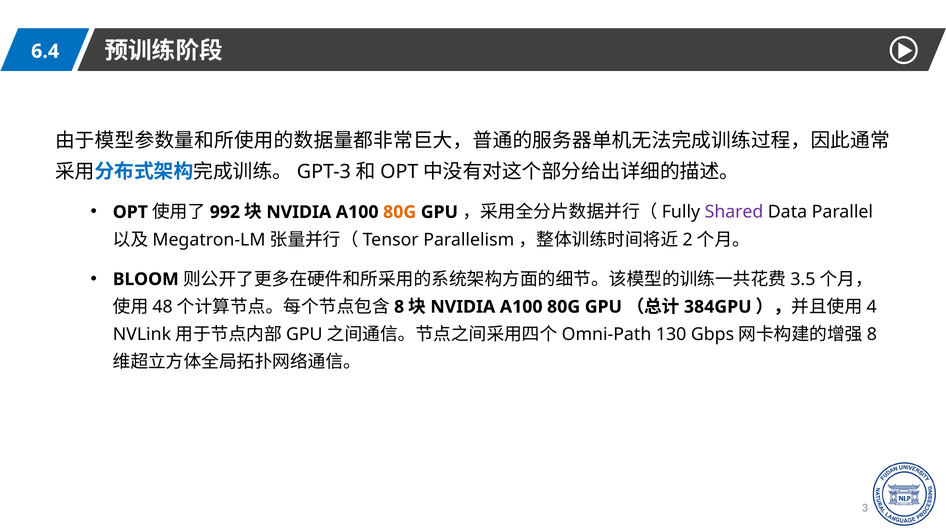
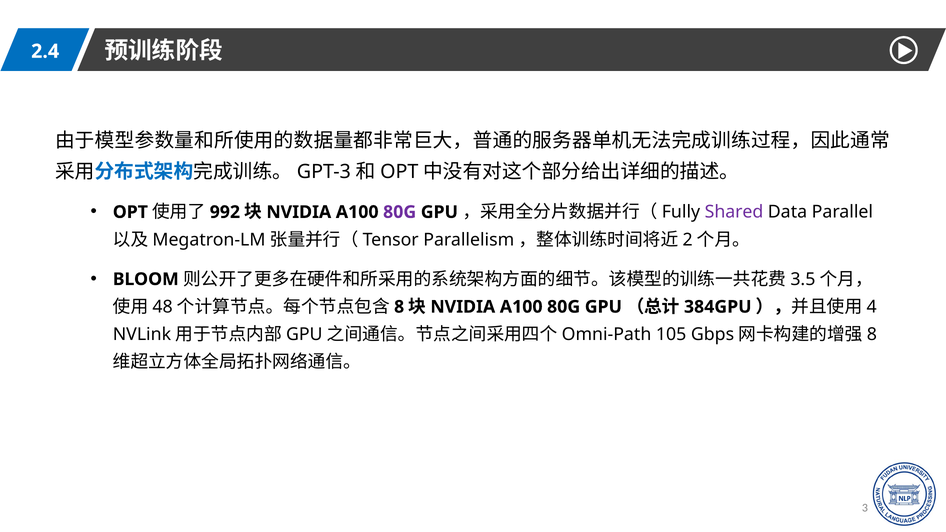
6.4: 6.4 -> 2.4 (45, 51)
80G colour: orange -> purple (400, 212)
130: 130 -> 105 (671, 335)
